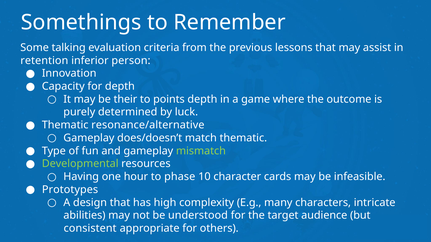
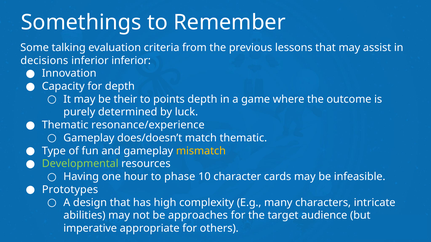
retention: retention -> decisions (44, 61)
inferior person: person -> inferior (131, 61)
resonance/alternative: resonance/alternative -> resonance/experience (148, 125)
mismatch colour: light green -> yellow (201, 151)
understood: understood -> approaches (198, 216)
consistent: consistent -> imperative (90, 229)
